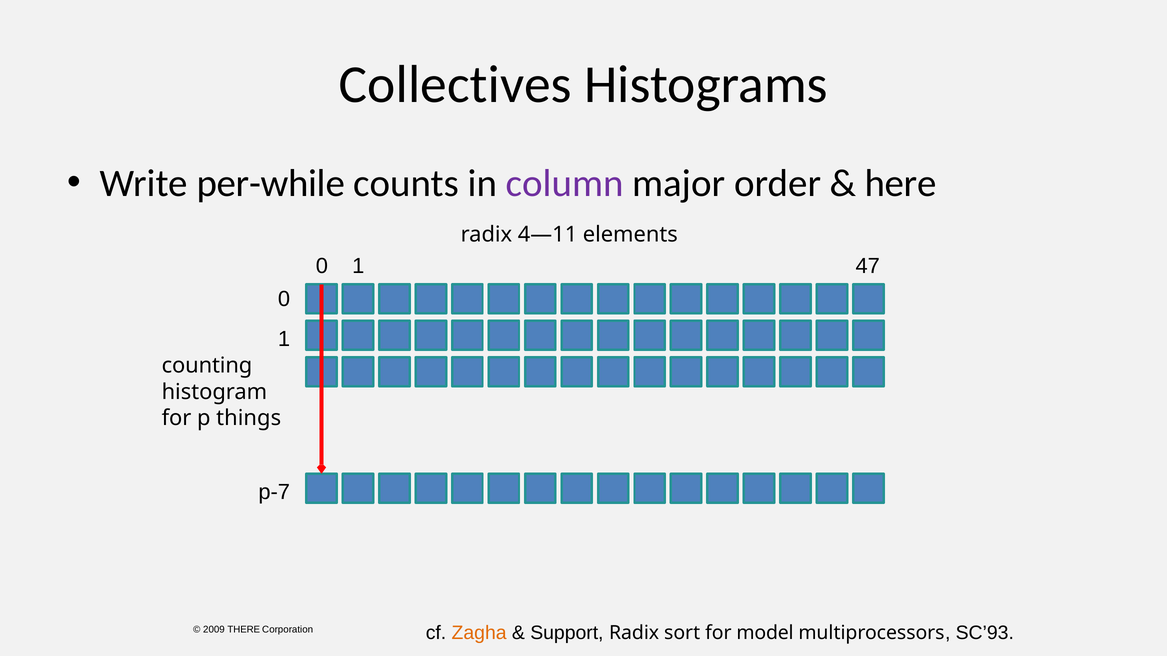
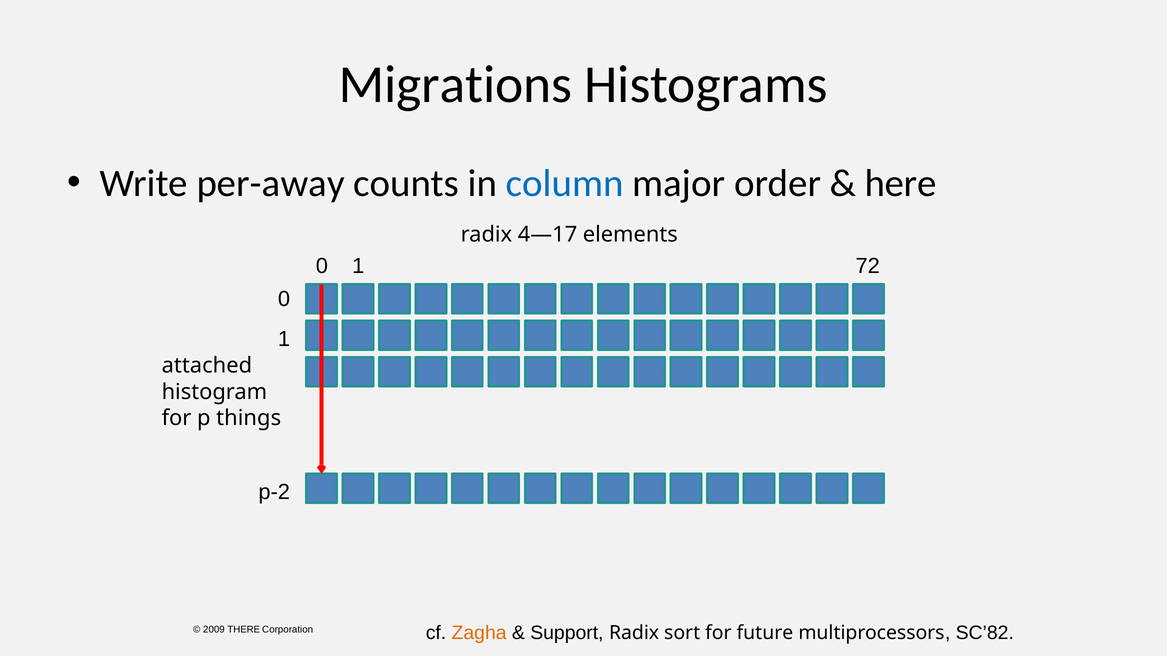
Collectives: Collectives -> Migrations (455, 85)
per-while: per-while -> per-away (271, 184)
column colour: purple -> blue (565, 184)
4—11: 4—11 -> 4—17 (548, 235)
47: 47 -> 72 (868, 266)
counting: counting -> attached (207, 366)
p-7: p-7 -> p-2 (274, 492)
model: model -> future (765, 633)
SC’93: SC’93 -> SC’82 (985, 633)
